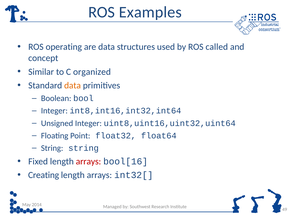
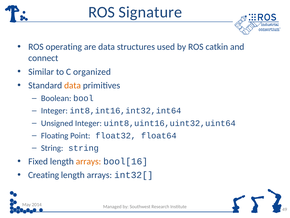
Examples: Examples -> Signature (150, 12)
called: called -> catkin (217, 47)
concept: concept -> connect (43, 58)
arrays colour: red -> orange (88, 161)
